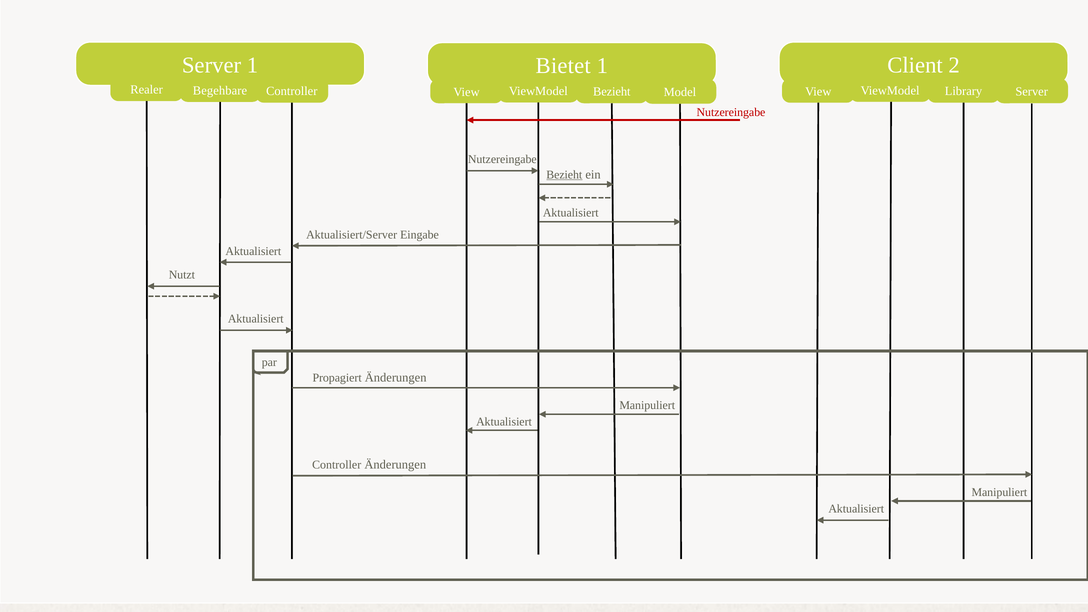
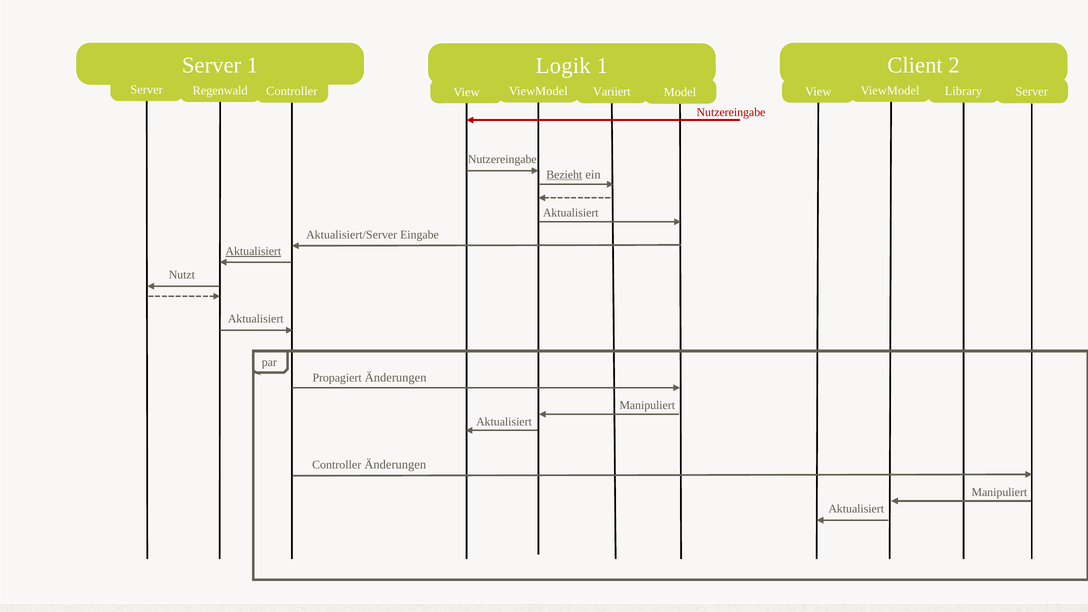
Bietet: Bietet -> Logik (563, 66)
Realer: Realer -> Server (147, 90)
Begehbare: Begehbare -> Regenwald (220, 91)
View Bezieht: Bezieht -> Variiert (612, 92)
Aktualisiert underline: none -> present (253, 251)
